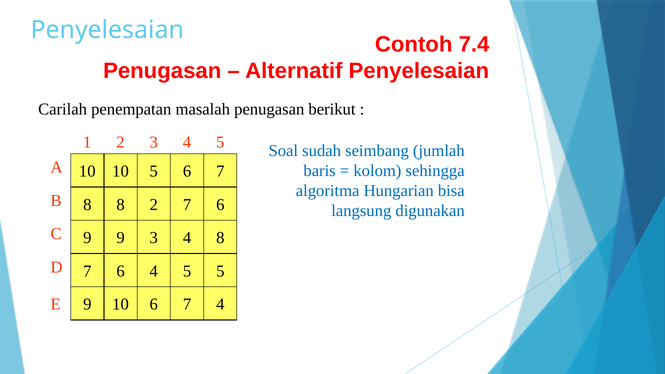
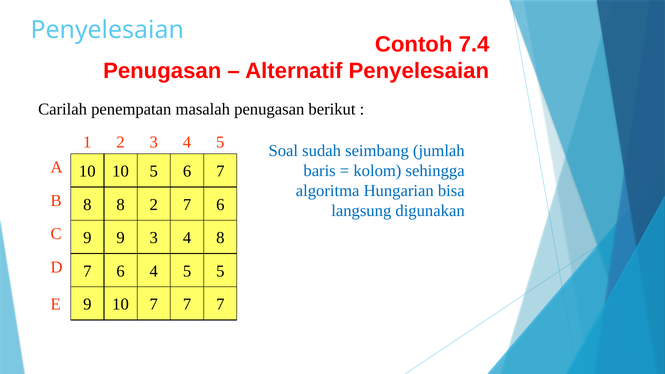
9 6: 6 -> 7 (154, 305)
4: 4 -> 7 (220, 305)
